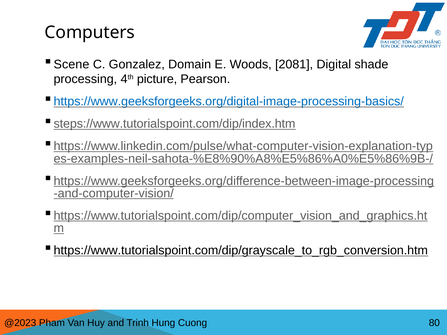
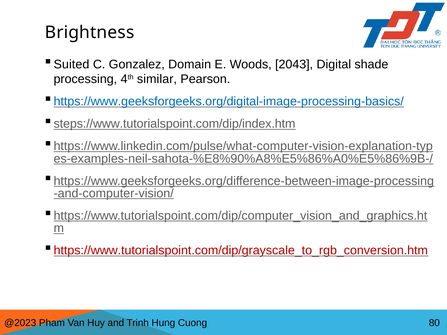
Computers: Computers -> Brightness (90, 32)
Scene: Scene -> Suited (71, 64)
2081: 2081 -> 2043 (294, 64)
picture: picture -> similar (157, 79)
https://www.tutorialspoint.com/dip/grayscale_to_rgb_conversion.htm colour: black -> red (241, 251)
